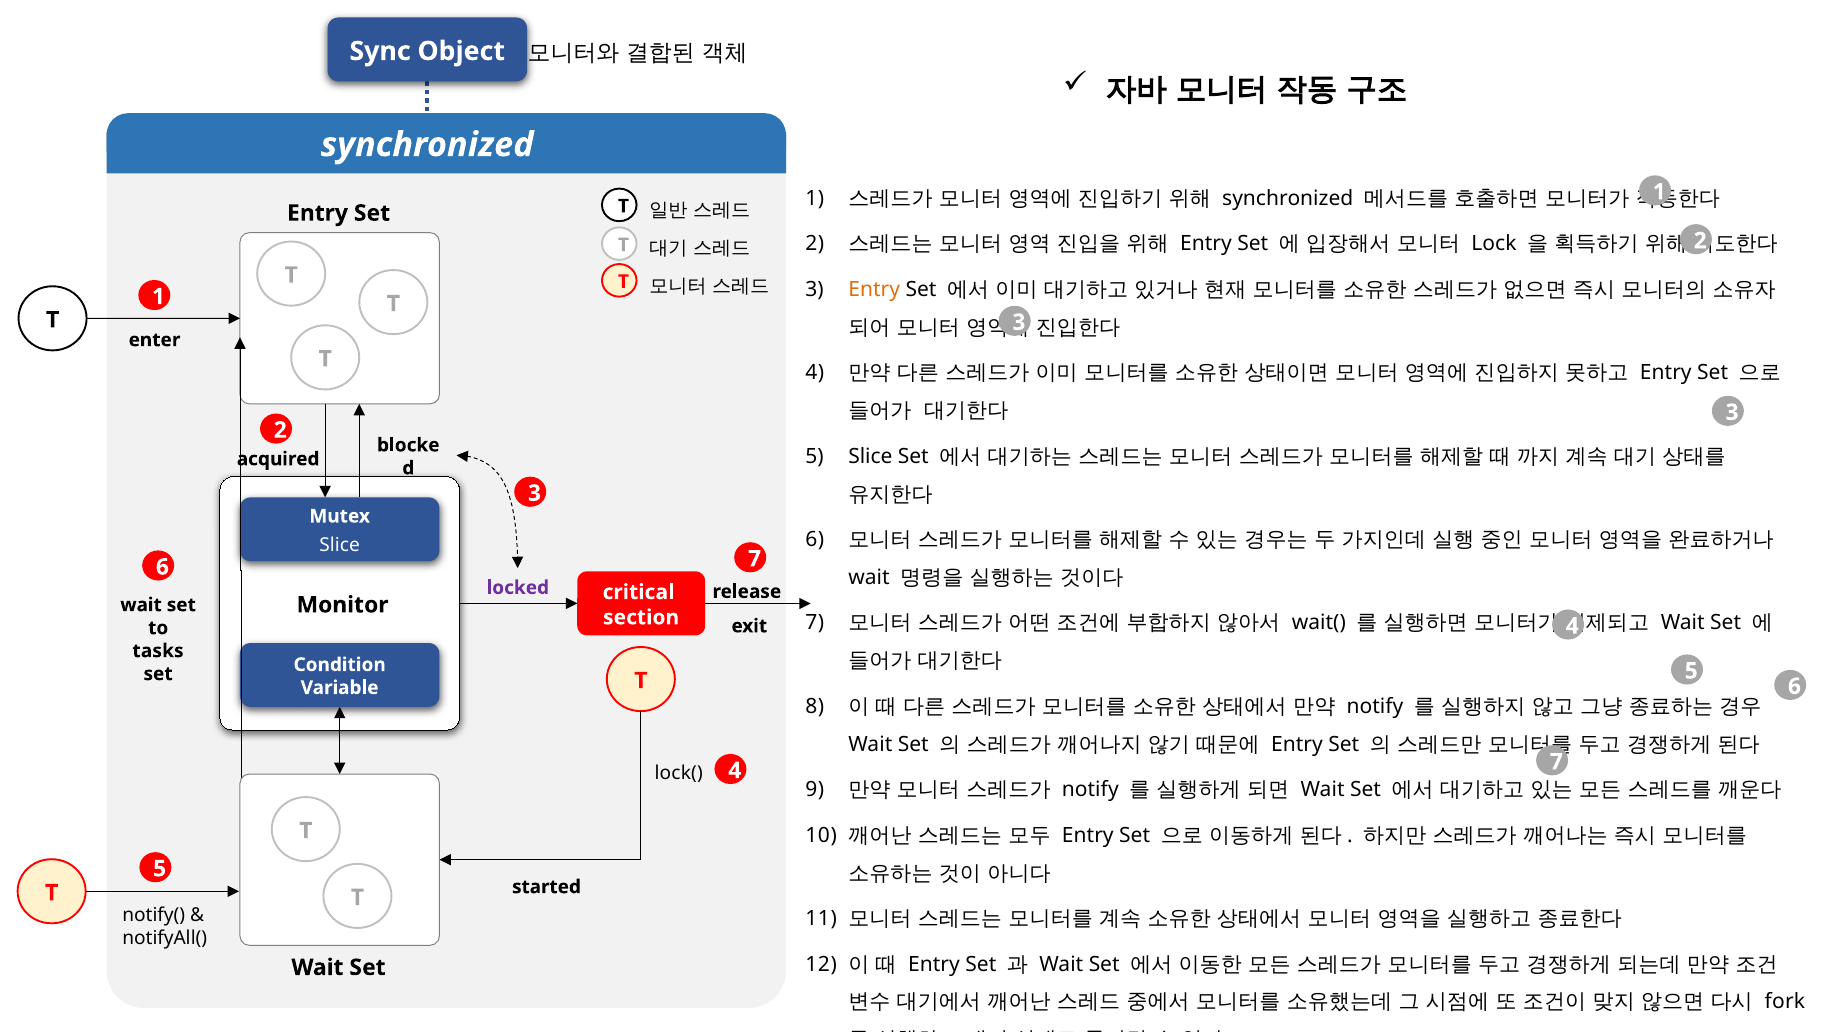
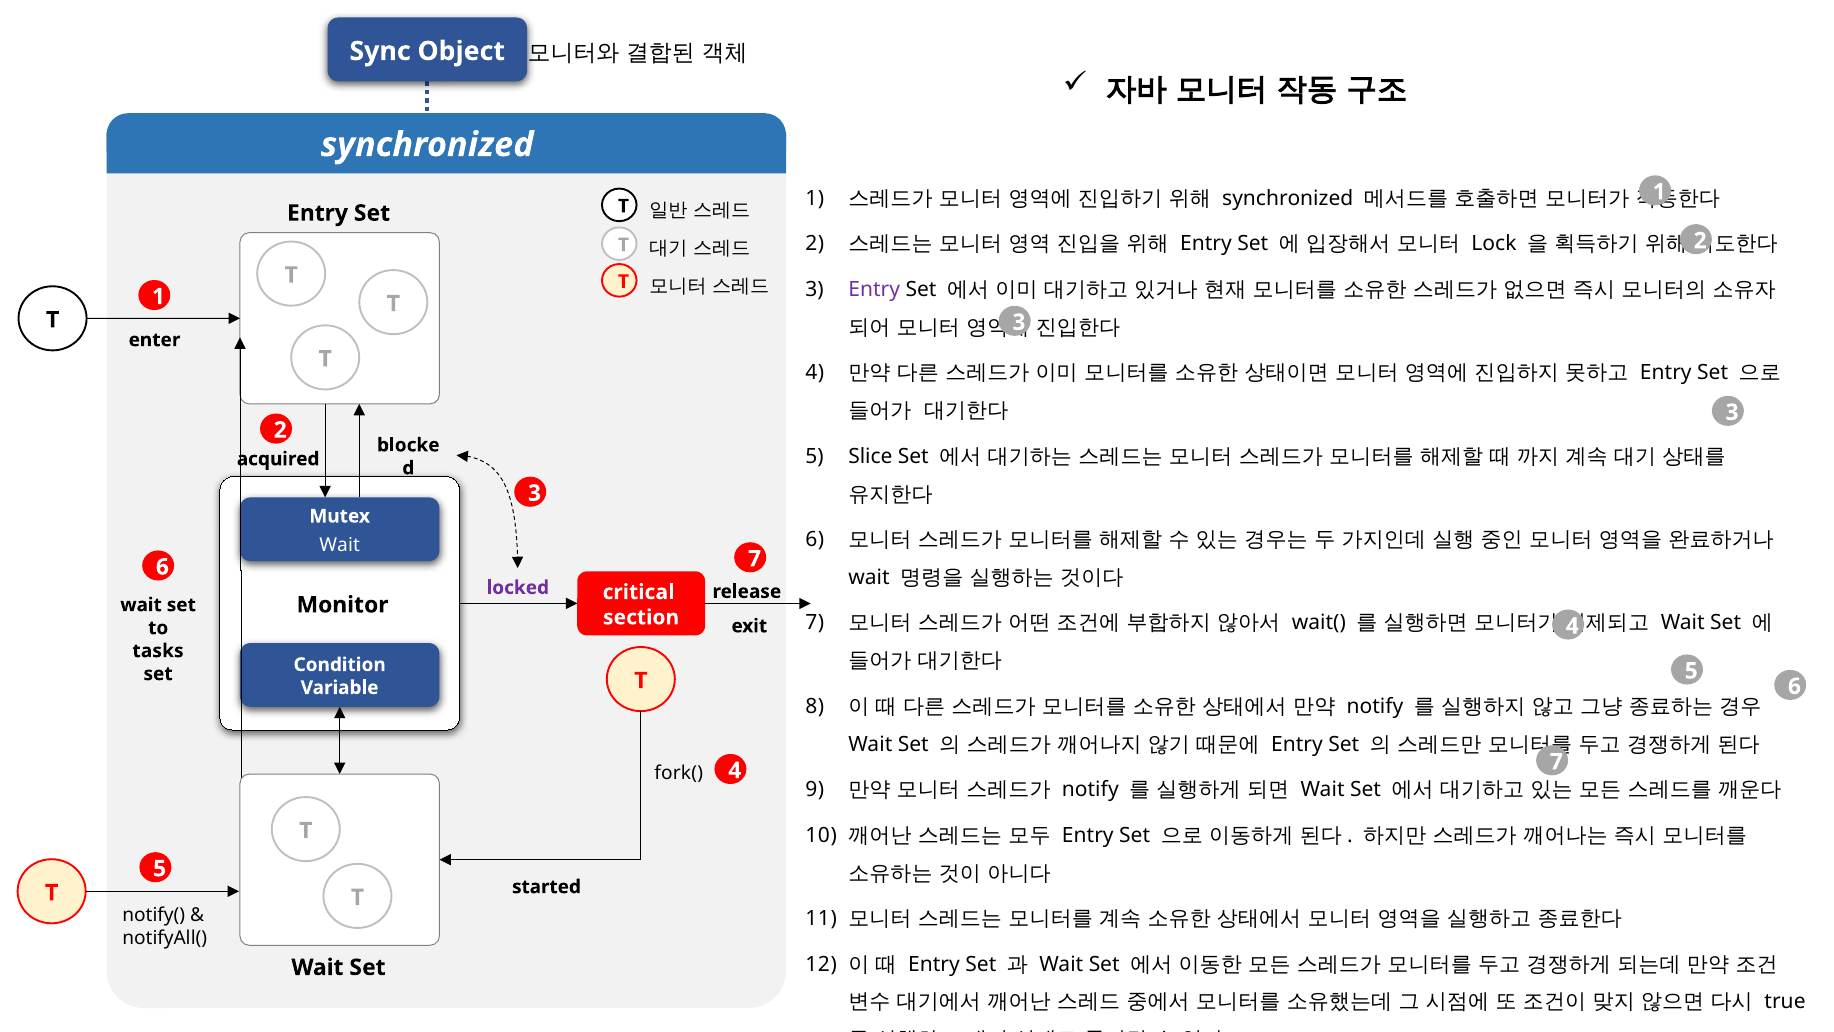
Entry colour: orange -> purple (874, 289)
Slice: Slice -> Wait (340, 545)
lock(: lock( -> fork( (679, 773)
fork: fork -> true (1785, 1002)
